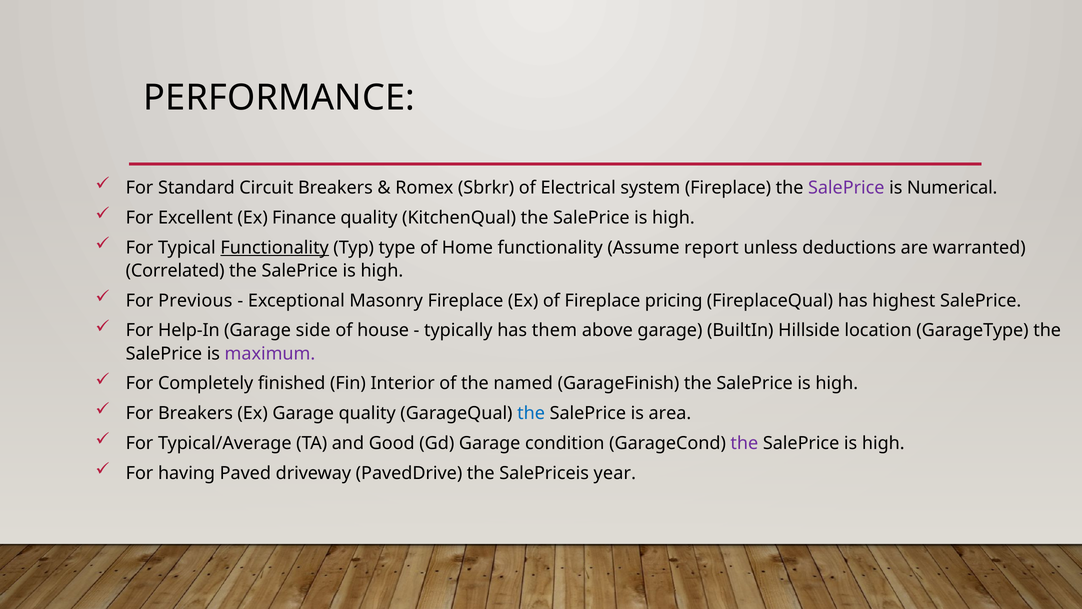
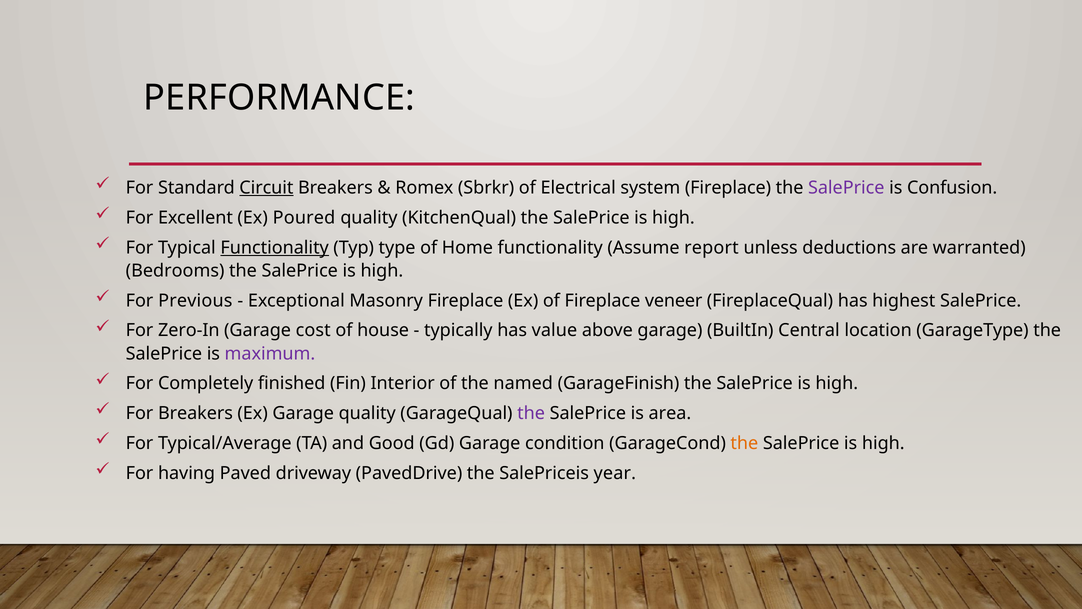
Circuit underline: none -> present (266, 188)
Numerical: Numerical -> Confusion (952, 188)
Finance: Finance -> Poured (304, 218)
Correlated: Correlated -> Bedrooms (175, 271)
pricing: pricing -> veneer (674, 301)
Help-In: Help-In -> Zero-In (189, 330)
side: side -> cost (313, 330)
them: them -> value (554, 330)
Hillside: Hillside -> Central (809, 330)
the colour: blue -> purple (531, 413)
the colour: purple -> orange (744, 443)
